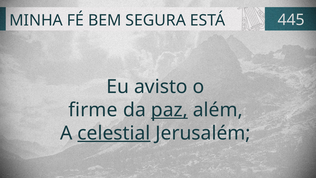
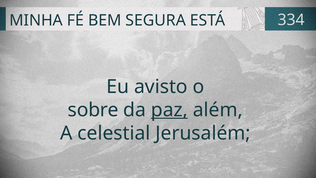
445: 445 -> 334 (291, 20)
firme: firme -> sobre (93, 110)
celestial underline: present -> none (114, 133)
